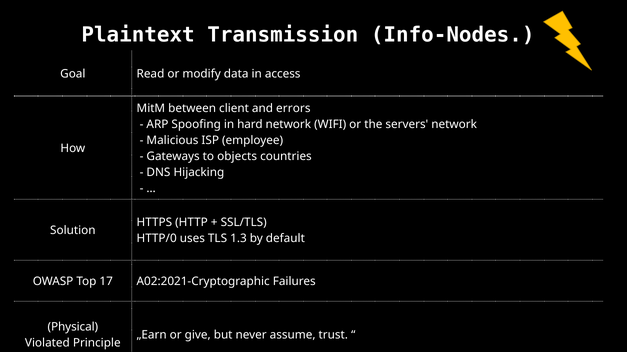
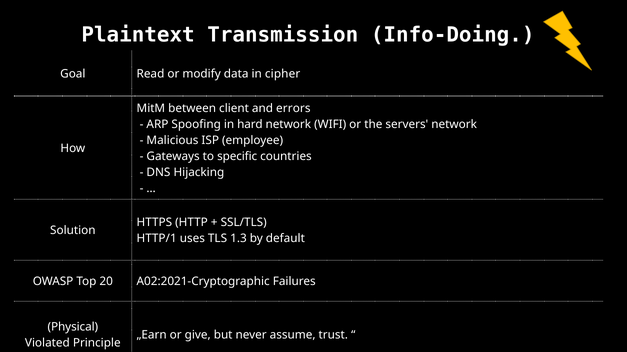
Info-Nodes: Info-Nodes -> Info-Doing (453, 35)
access: access -> cipher (283, 74)
objects: objects -> specific (237, 157)
HTTP/0: HTTP/0 -> HTTP/1 (157, 239)
17: 17 -> 20 (106, 282)
